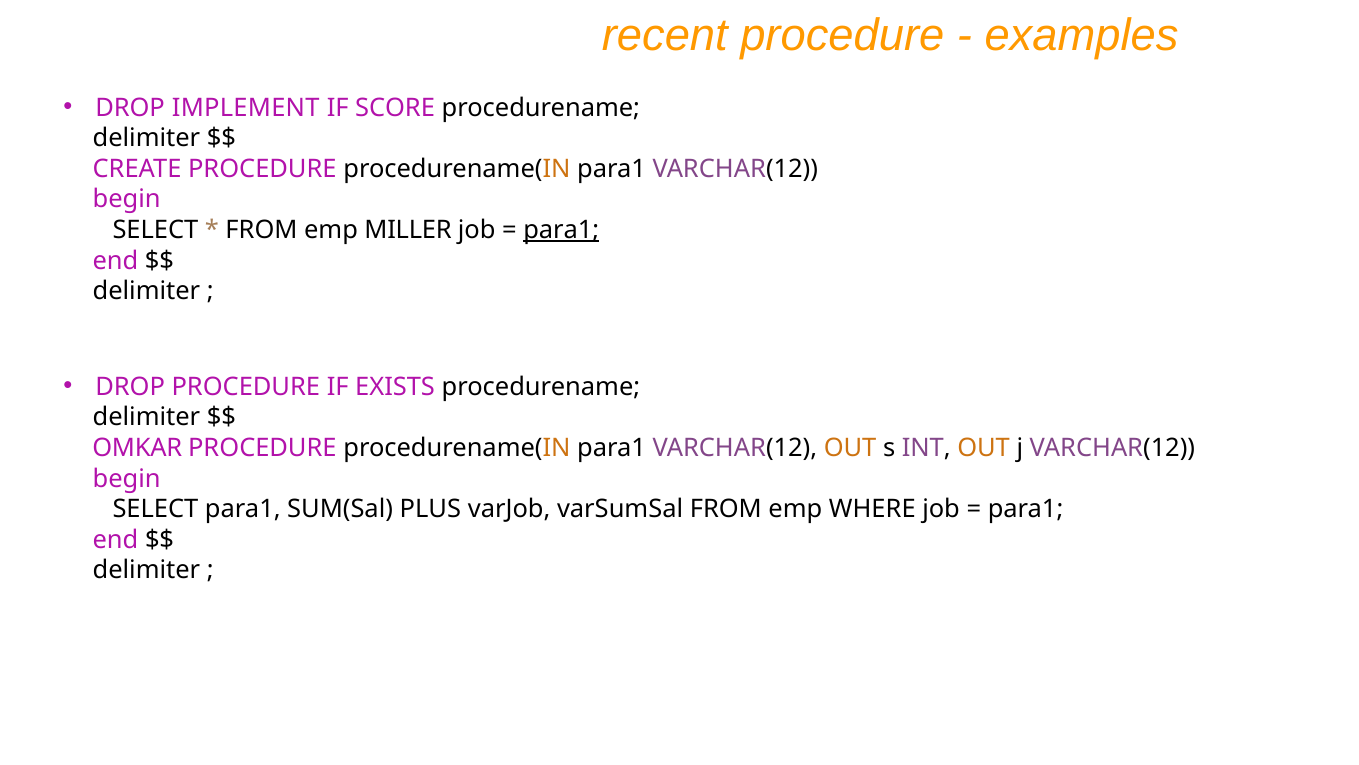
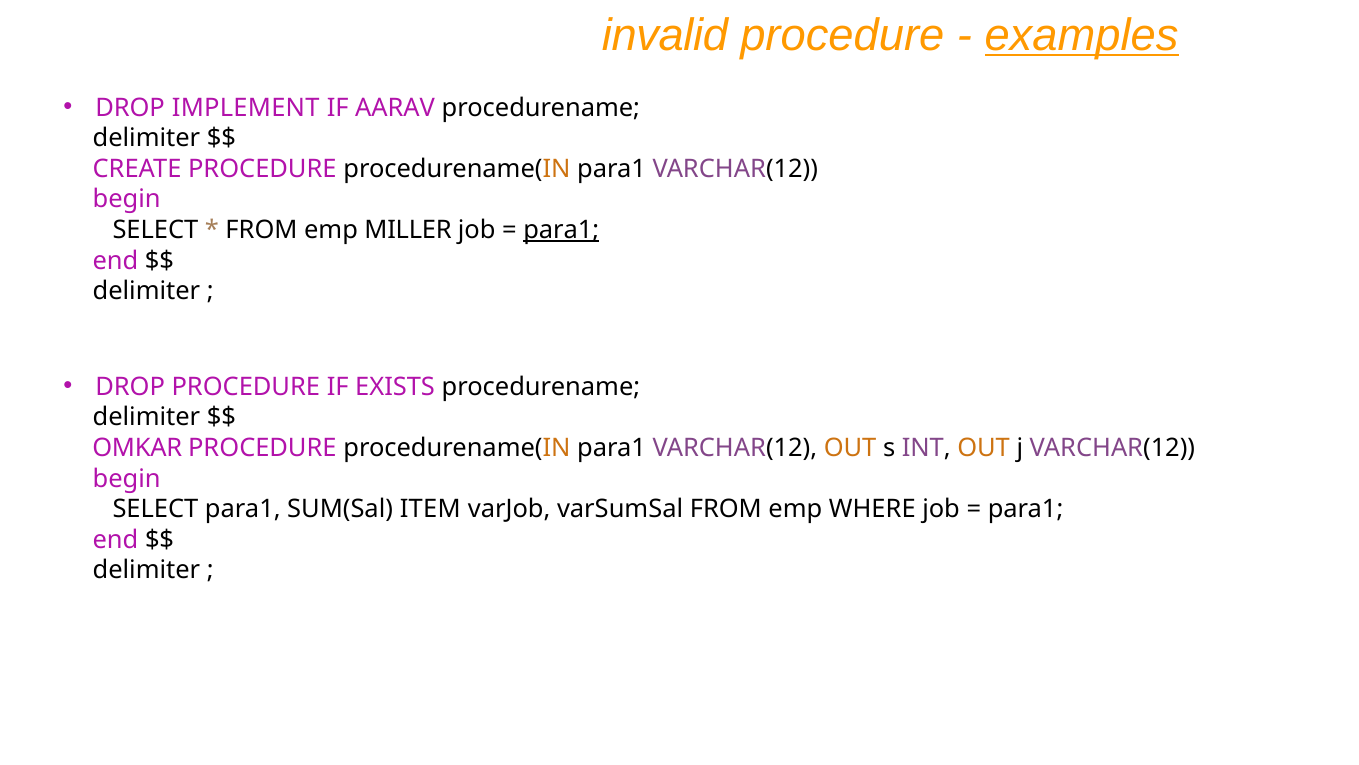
recent: recent -> invalid (665, 35)
examples underline: none -> present (1082, 35)
SCORE: SCORE -> AARAV (395, 108)
PLUS: PLUS -> ITEM (430, 509)
